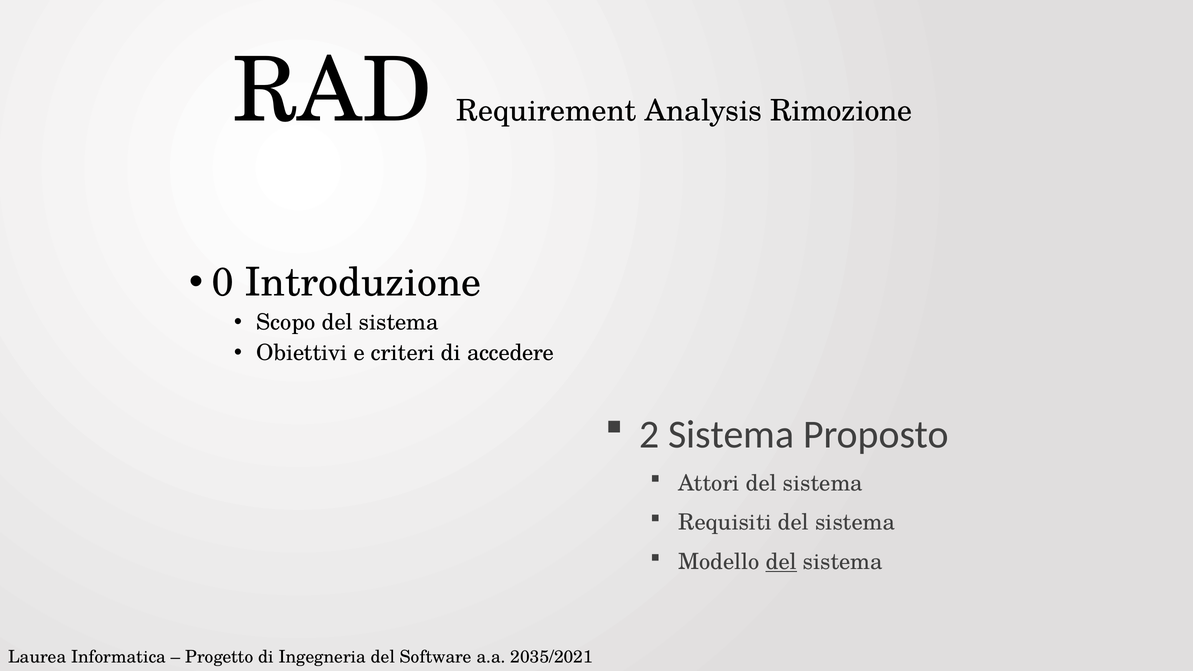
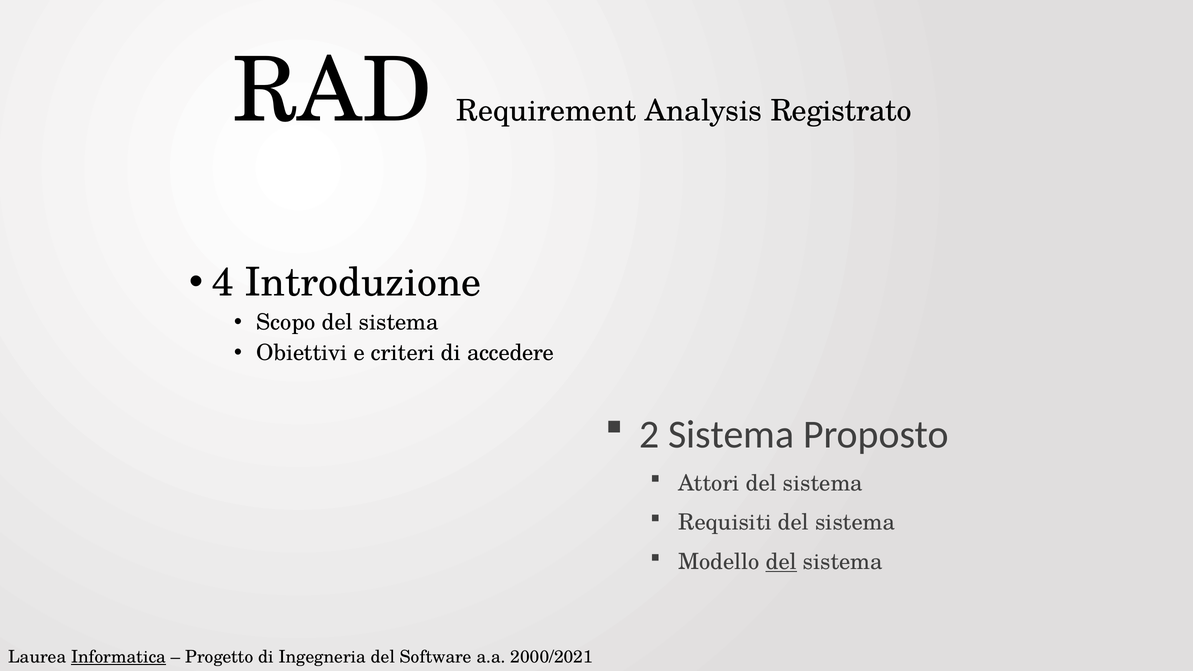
Rimozione: Rimozione -> Registrato (841, 111)
0: 0 -> 4 (223, 282)
Informatica underline: none -> present (119, 657)
2035/2021: 2035/2021 -> 2000/2021 (552, 657)
